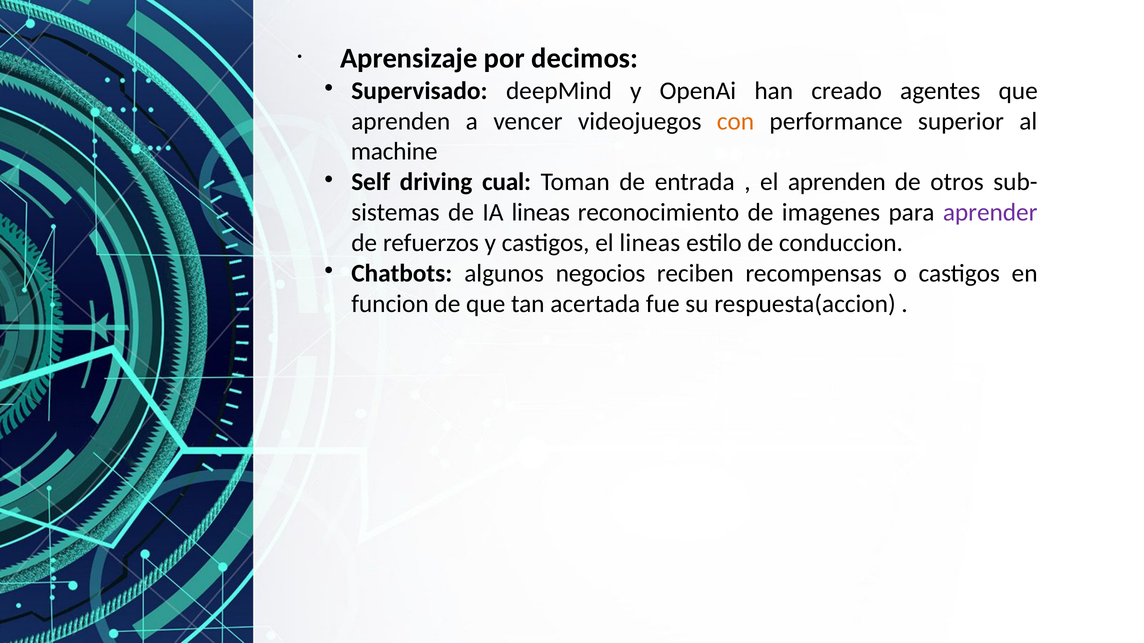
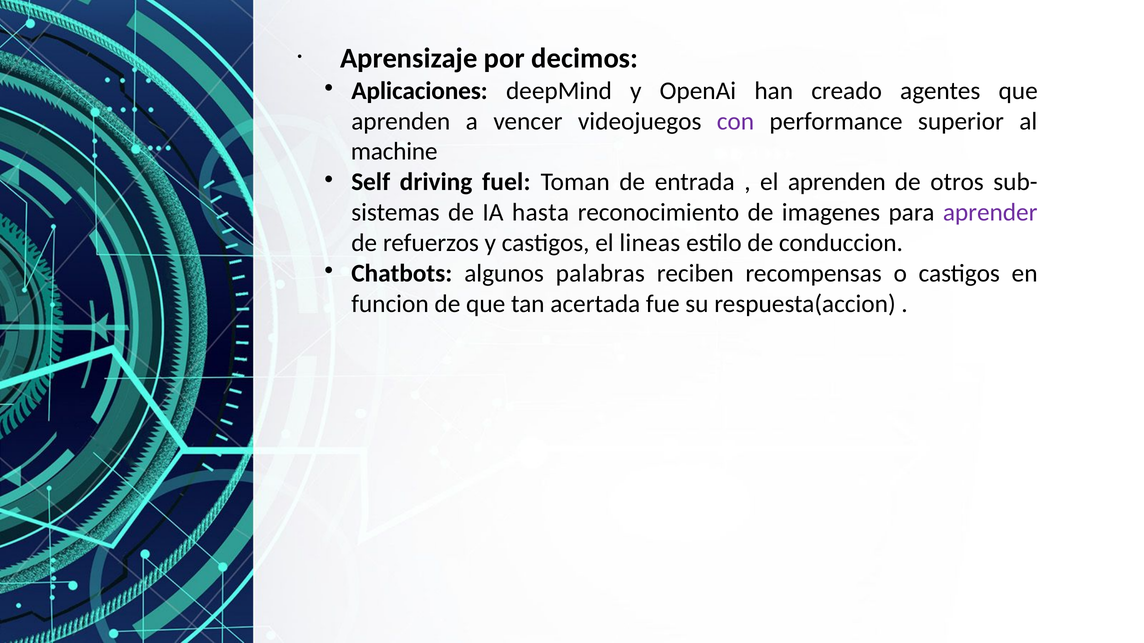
Supervisado: Supervisado -> Aplicaciones (420, 91)
con colour: orange -> purple (735, 121)
cual: cual -> fuel (506, 182)
IA lineas: lineas -> hasta (541, 213)
negocios: negocios -> palabras (600, 274)
